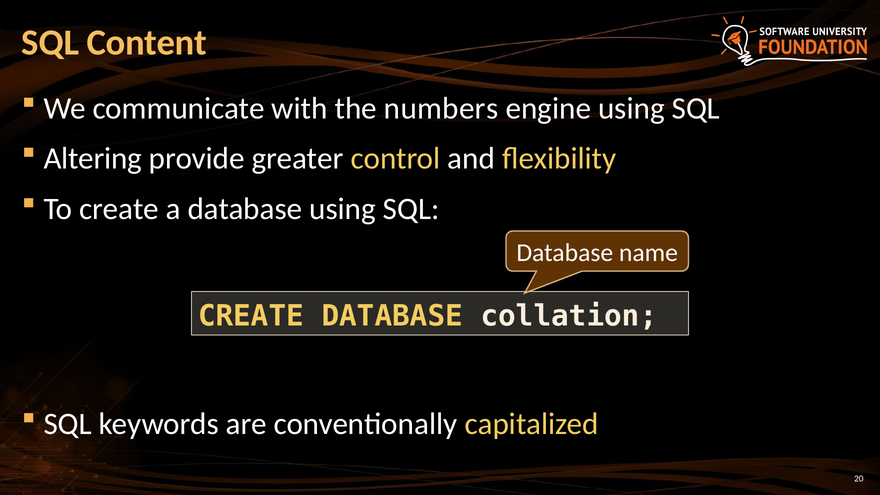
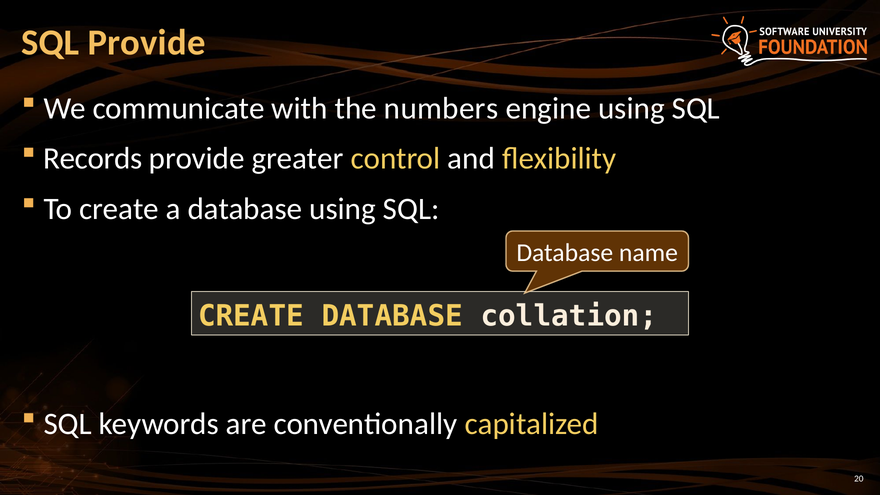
SQL Content: Content -> Provide (146, 43)
Altering: Altering -> Records (93, 159)
